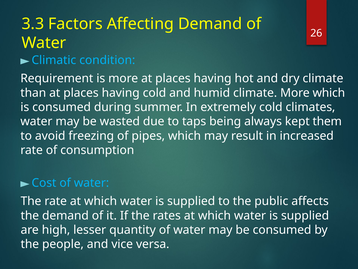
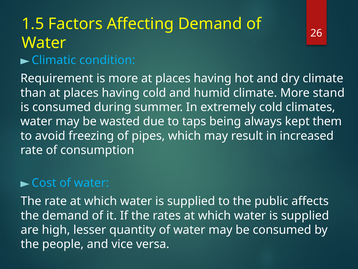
3.3: 3.3 -> 1.5 (33, 24)
More which: which -> stand (329, 93)
